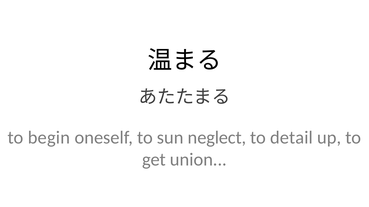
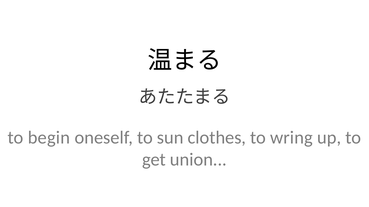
neglect: neglect -> clothes (217, 138)
detail: detail -> wring (291, 138)
